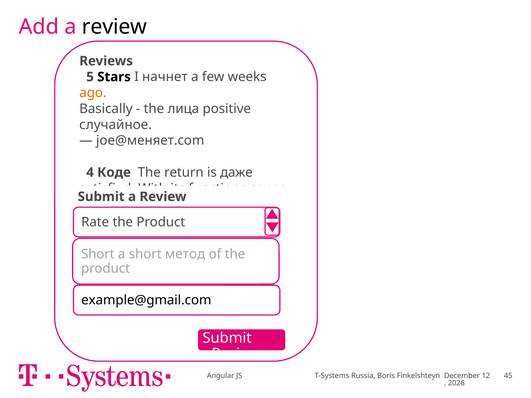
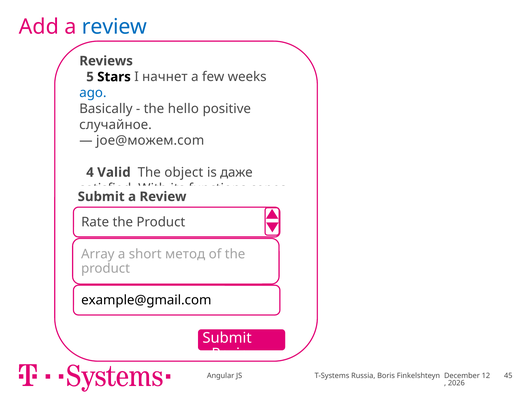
review colour: black -> blue (115, 27)
ago colour: orange -> blue (93, 93)
лица: лица -> hello (183, 109)
joe@меняет.com: joe@меняет.com -> joe@можем.com (150, 141)
Коде: Коде -> Valid (114, 173)
return: return -> object (184, 173)
Short: Short -> Array (98, 254)
